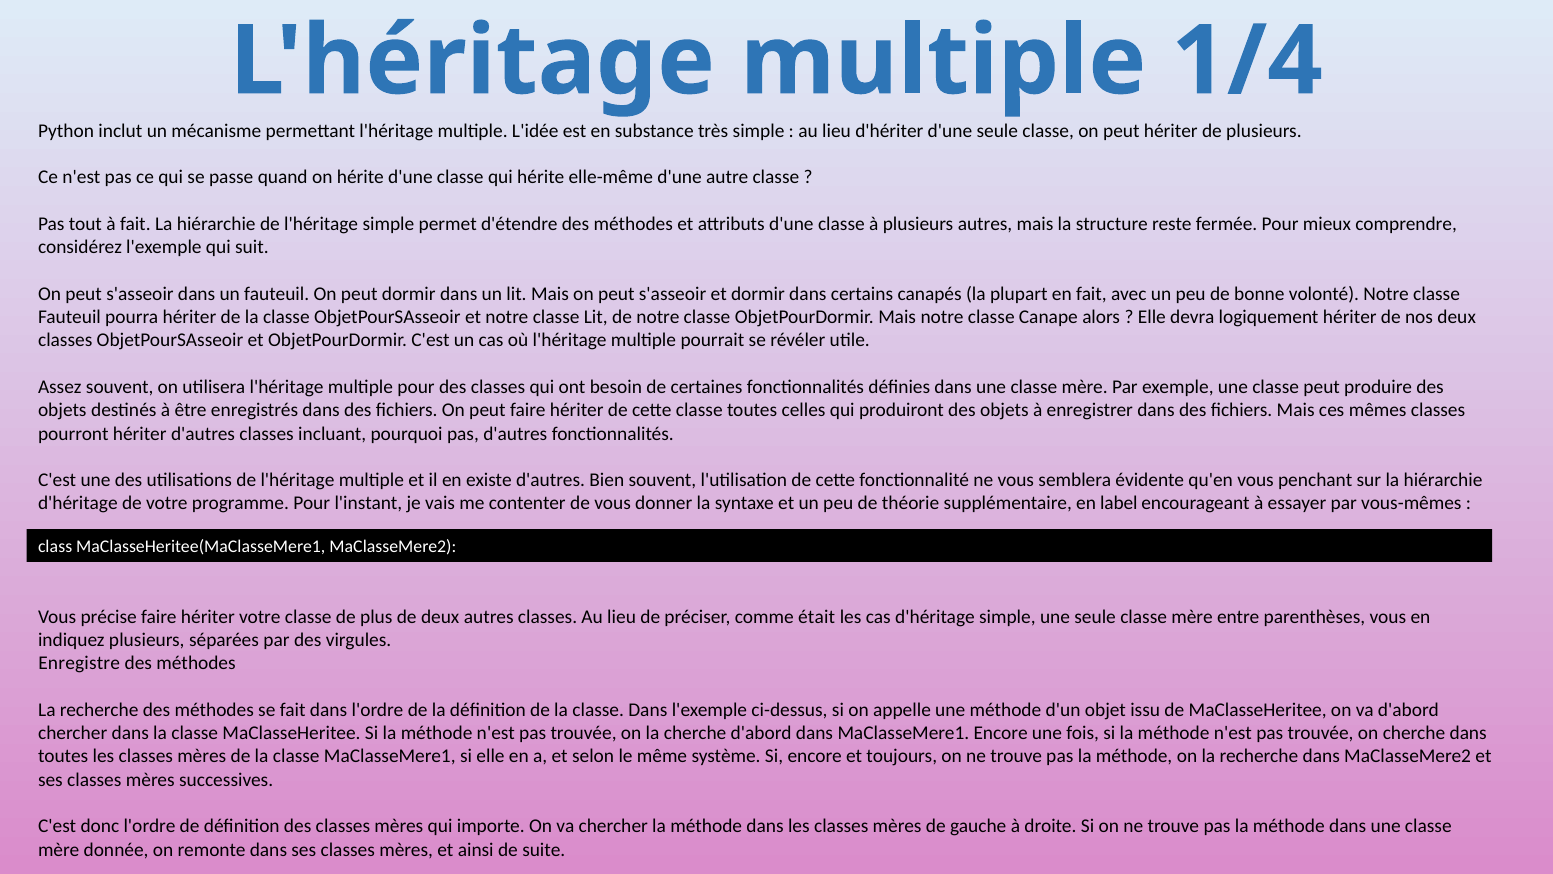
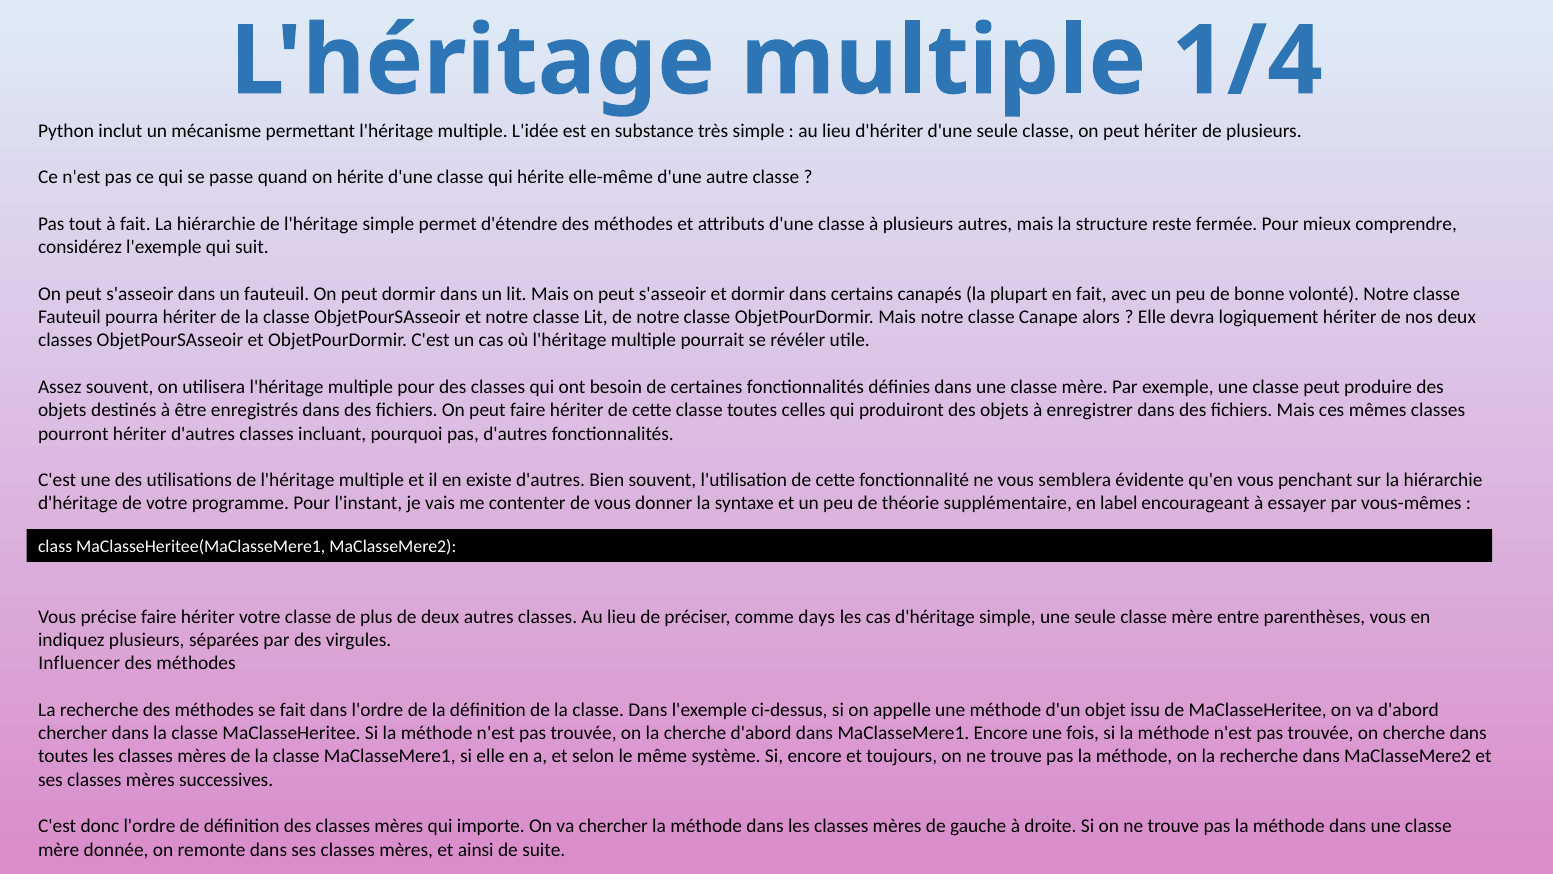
était: était -> days (817, 616)
Enregistre: Enregistre -> Influencer (79, 663)
